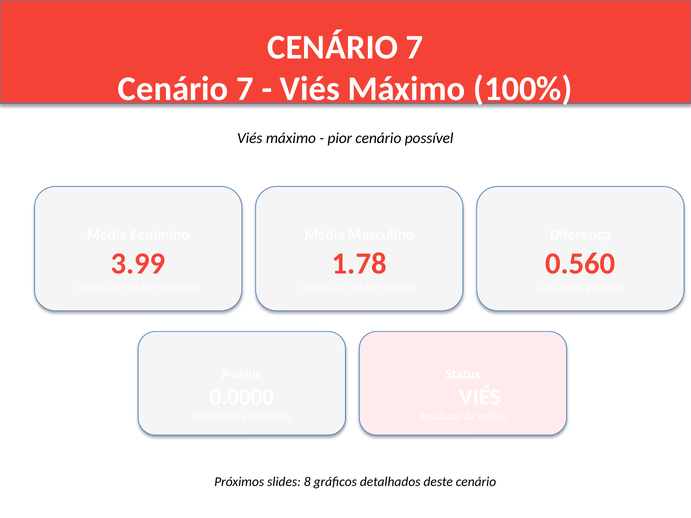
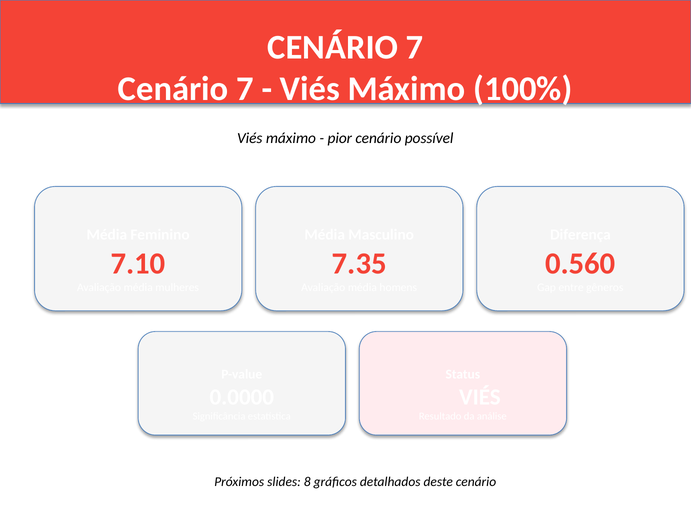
3.99: 3.99 -> 7.10 (138, 264)
1.78: 1.78 -> 7.35 (359, 264)
